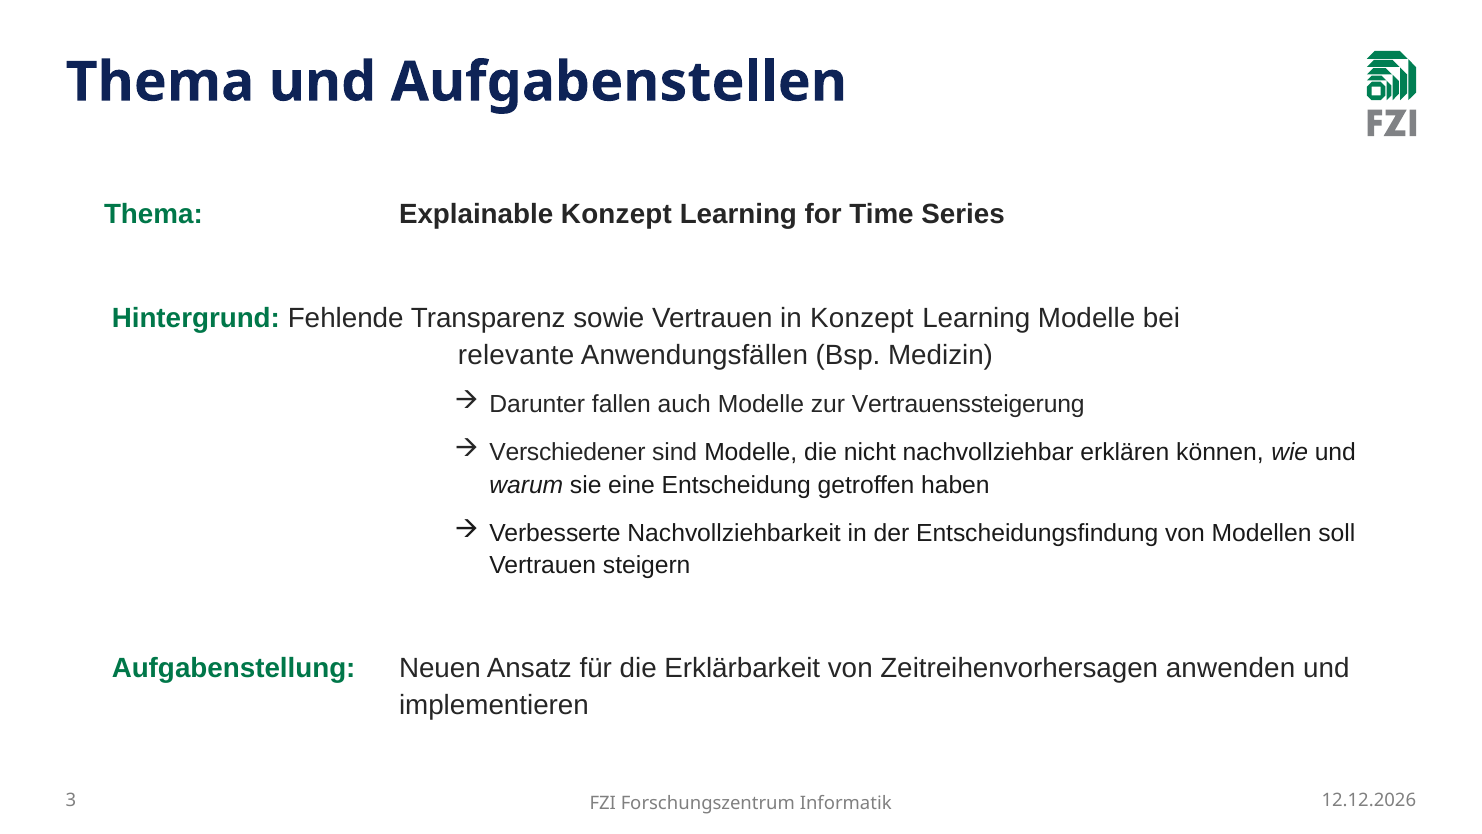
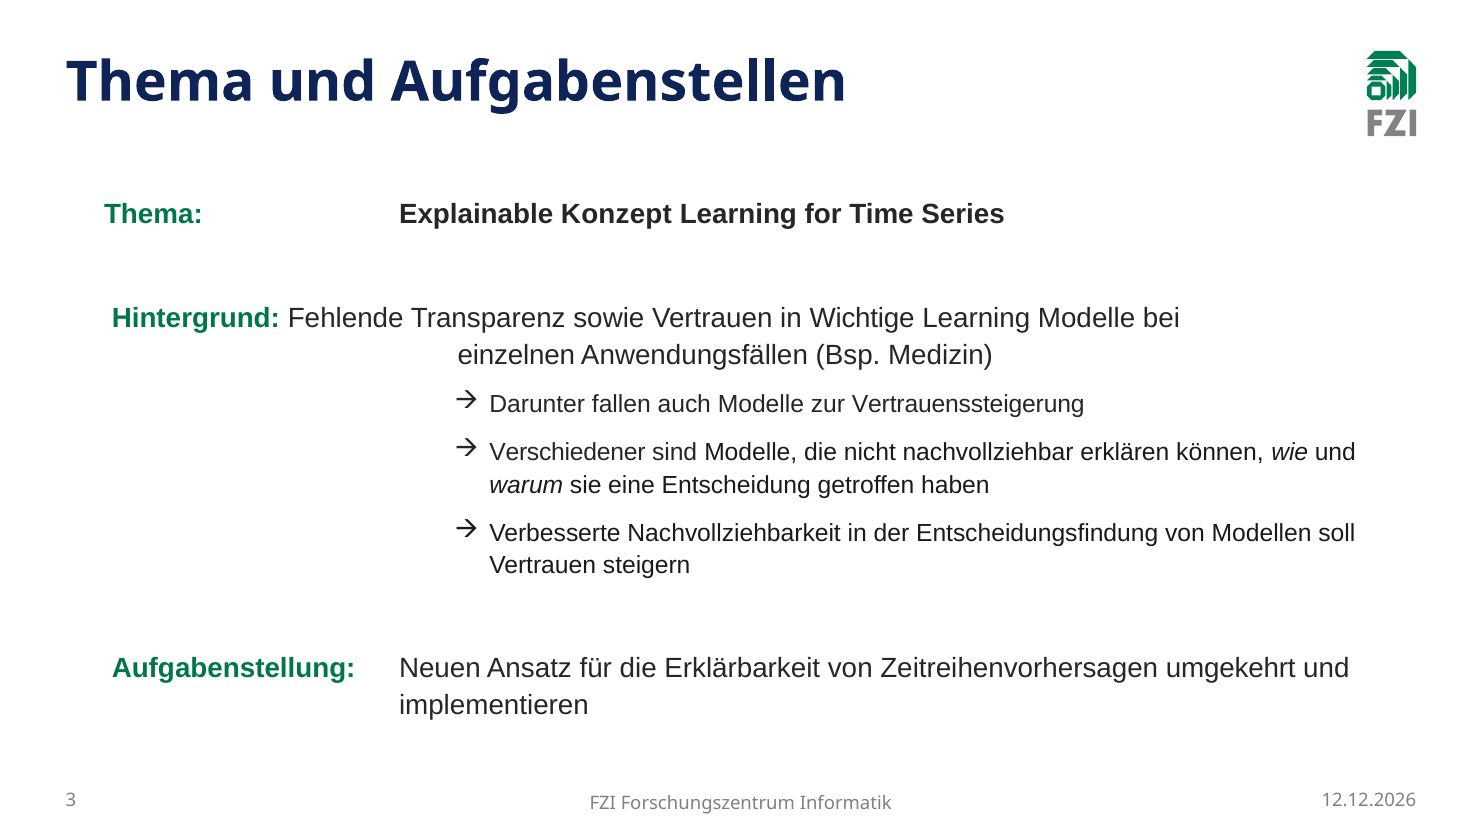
in Konzept: Konzept -> Wichtige (862, 318)
relevante: relevante -> einzelnen (516, 355)
anwenden: anwenden -> umgekehrt (1231, 668)
